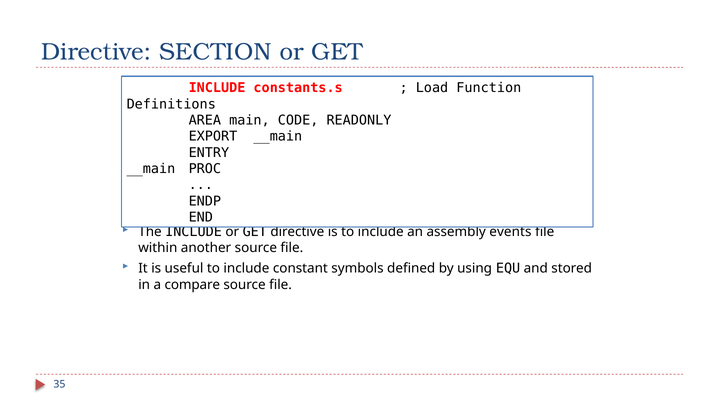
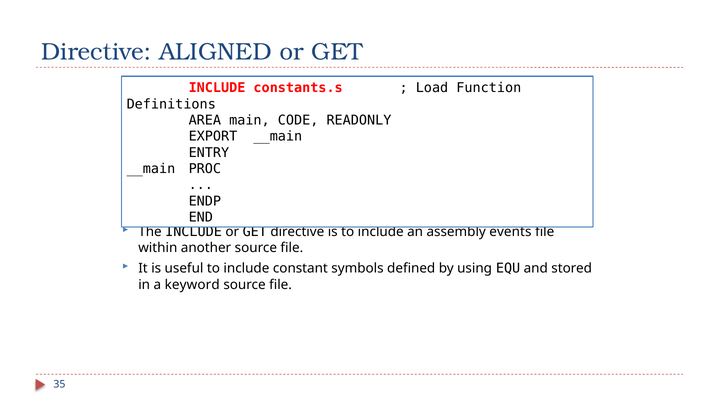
SECTION: SECTION -> ALIGNED (215, 52)
compare: compare -> keyword (192, 285)
